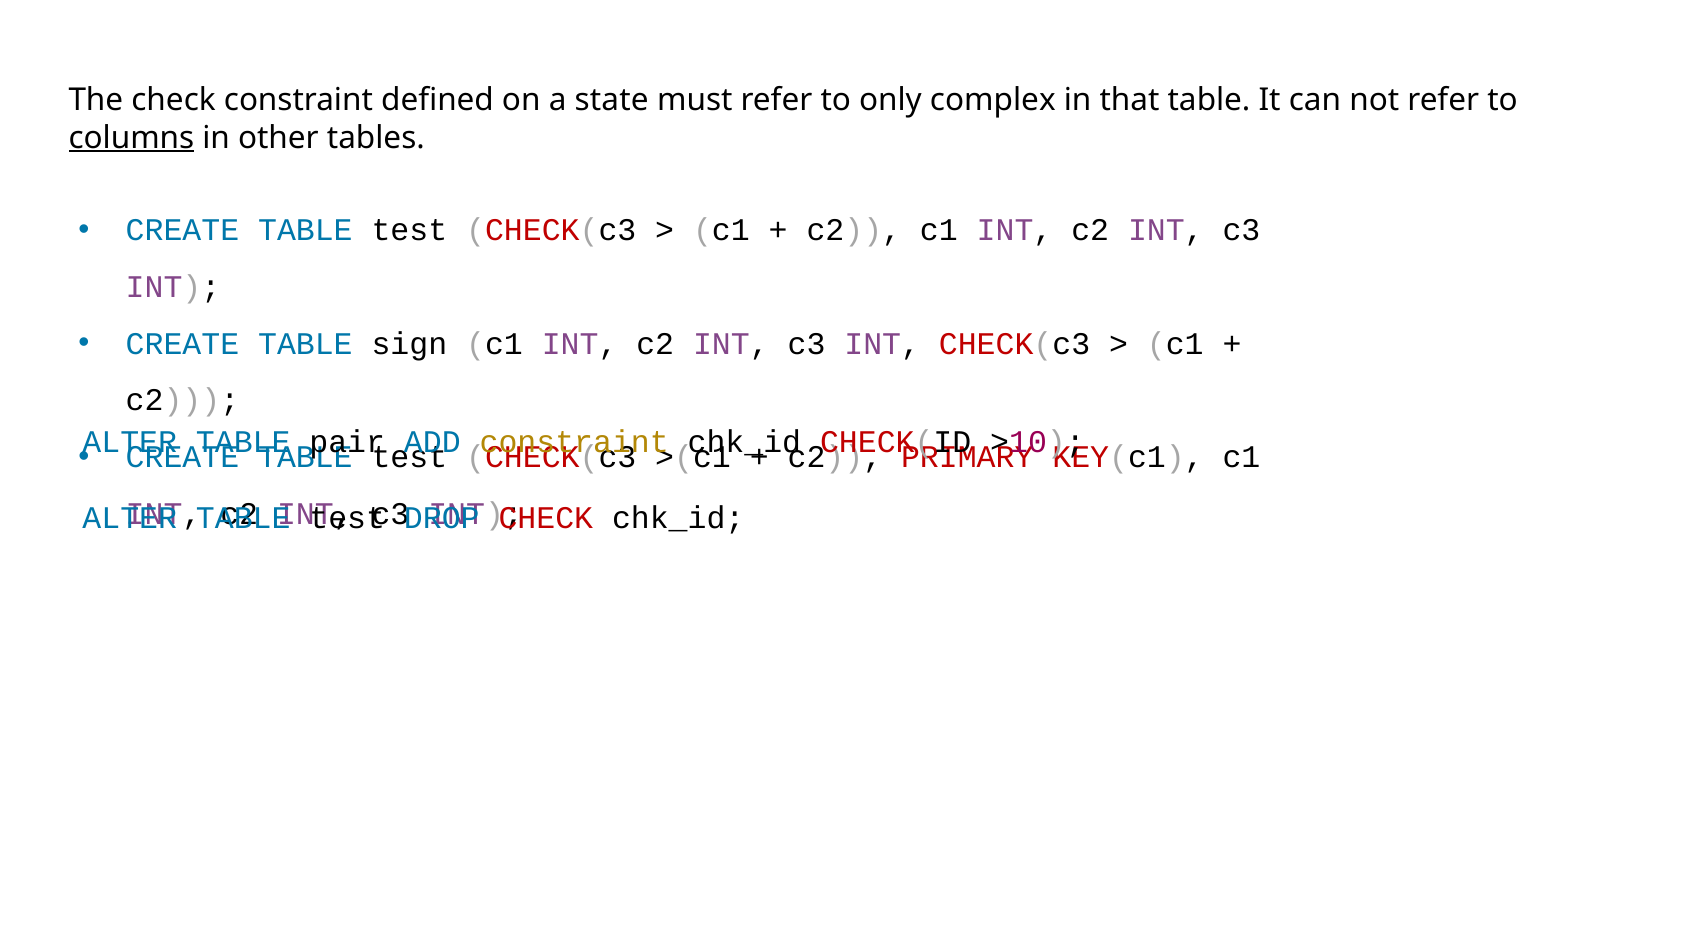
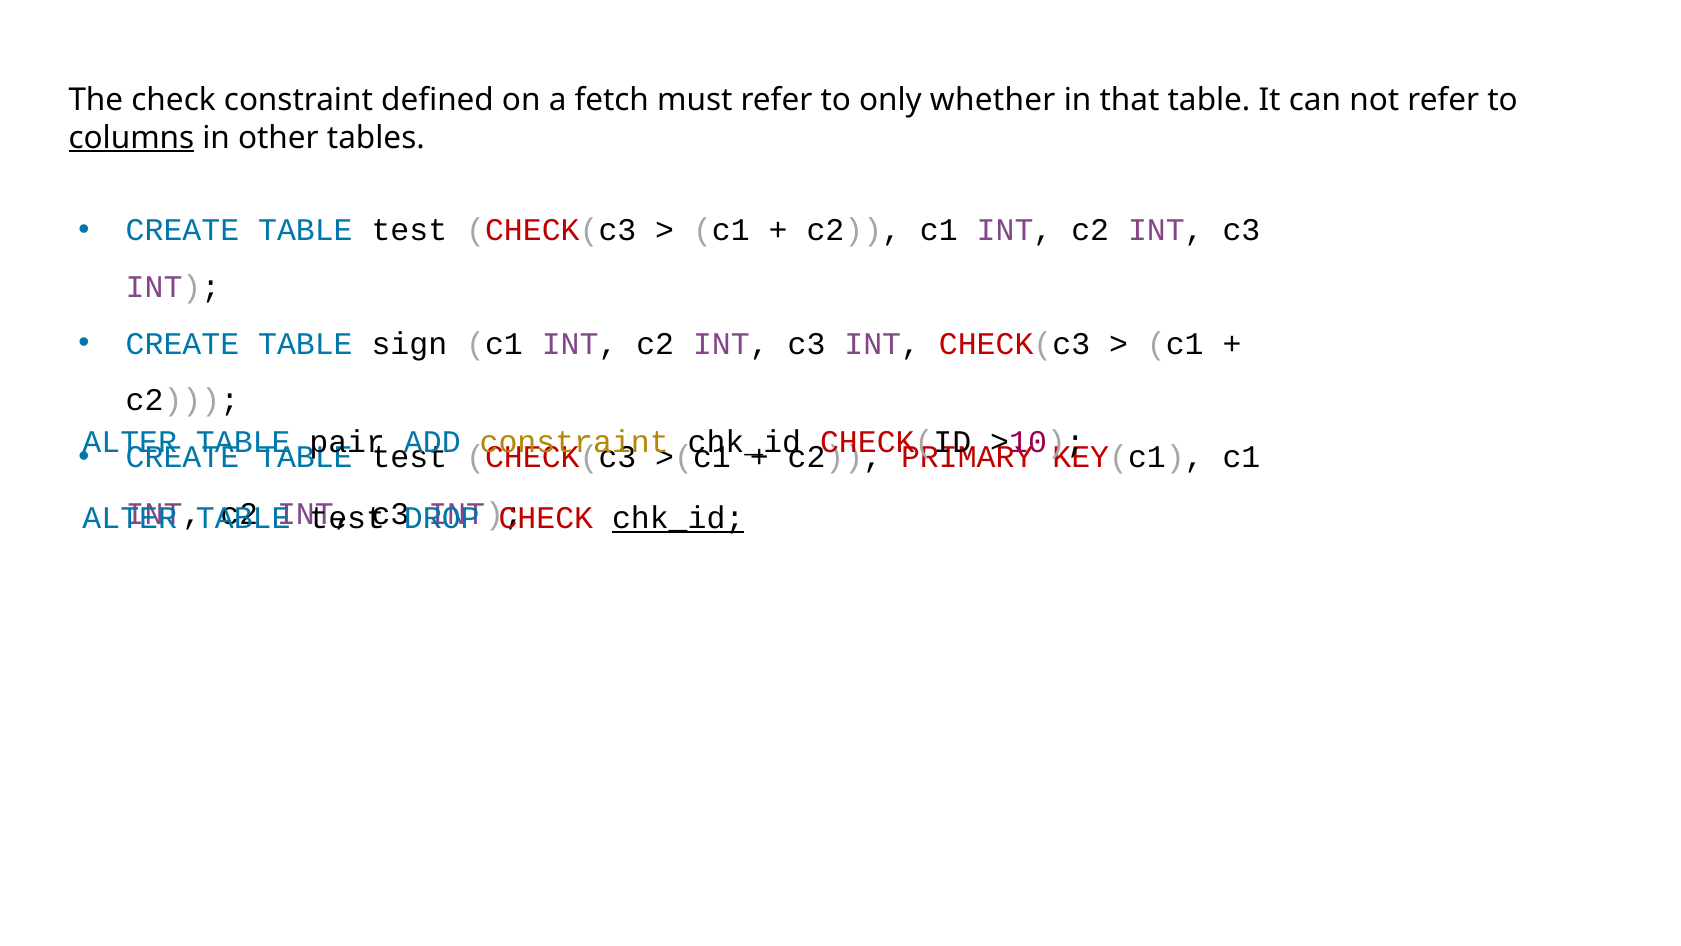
state: state -> fetch (612, 100)
complex: complex -> whether (993, 100)
chk_id underline: none -> present (678, 518)
